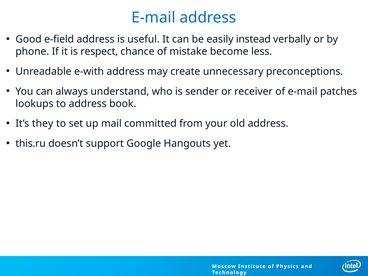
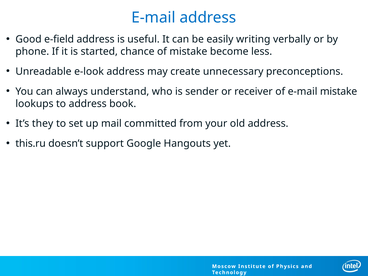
instead: instead -> writing (253, 39)
respect: respect -> started (99, 52)
e-with: e-with -> e-look (89, 71)
e-mail patches: patches -> mistake (339, 91)
